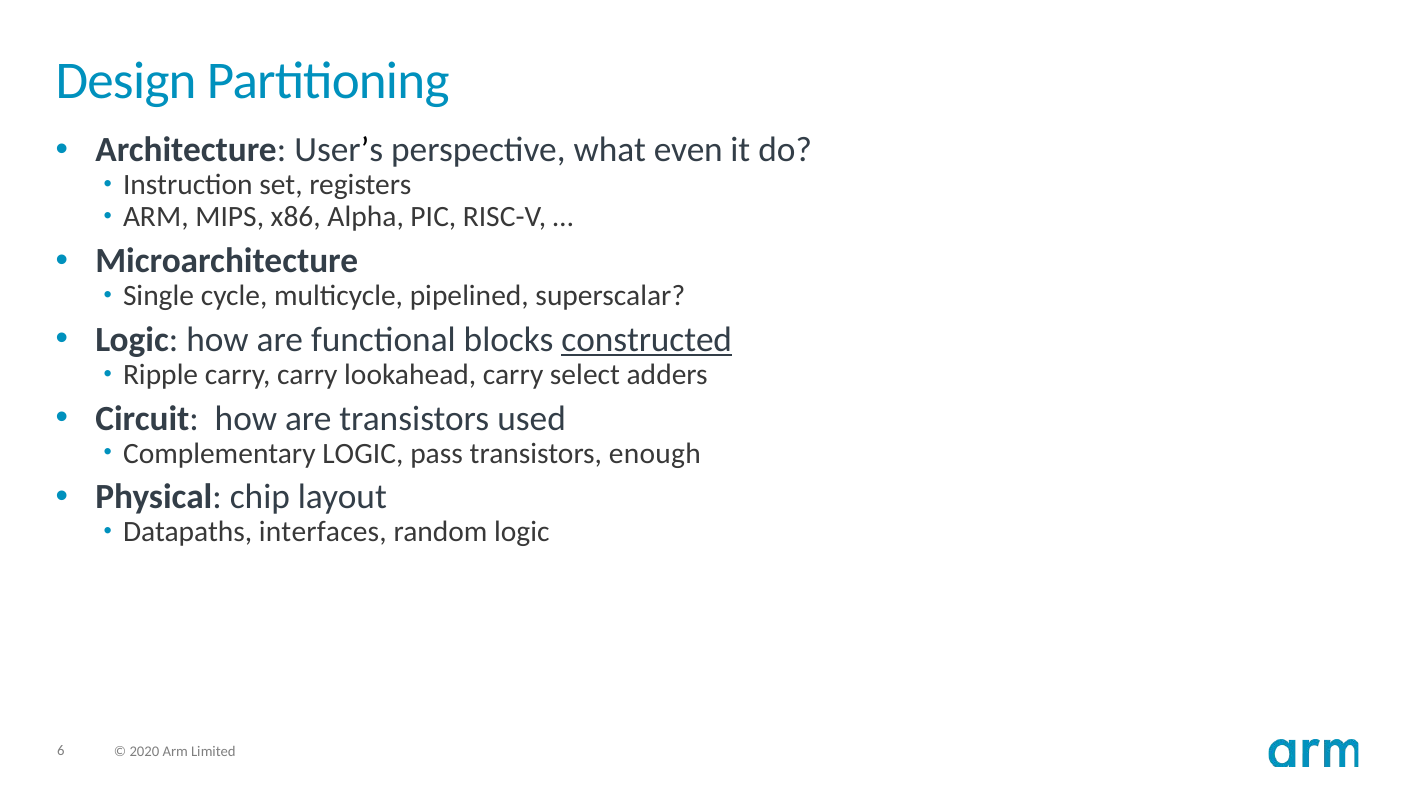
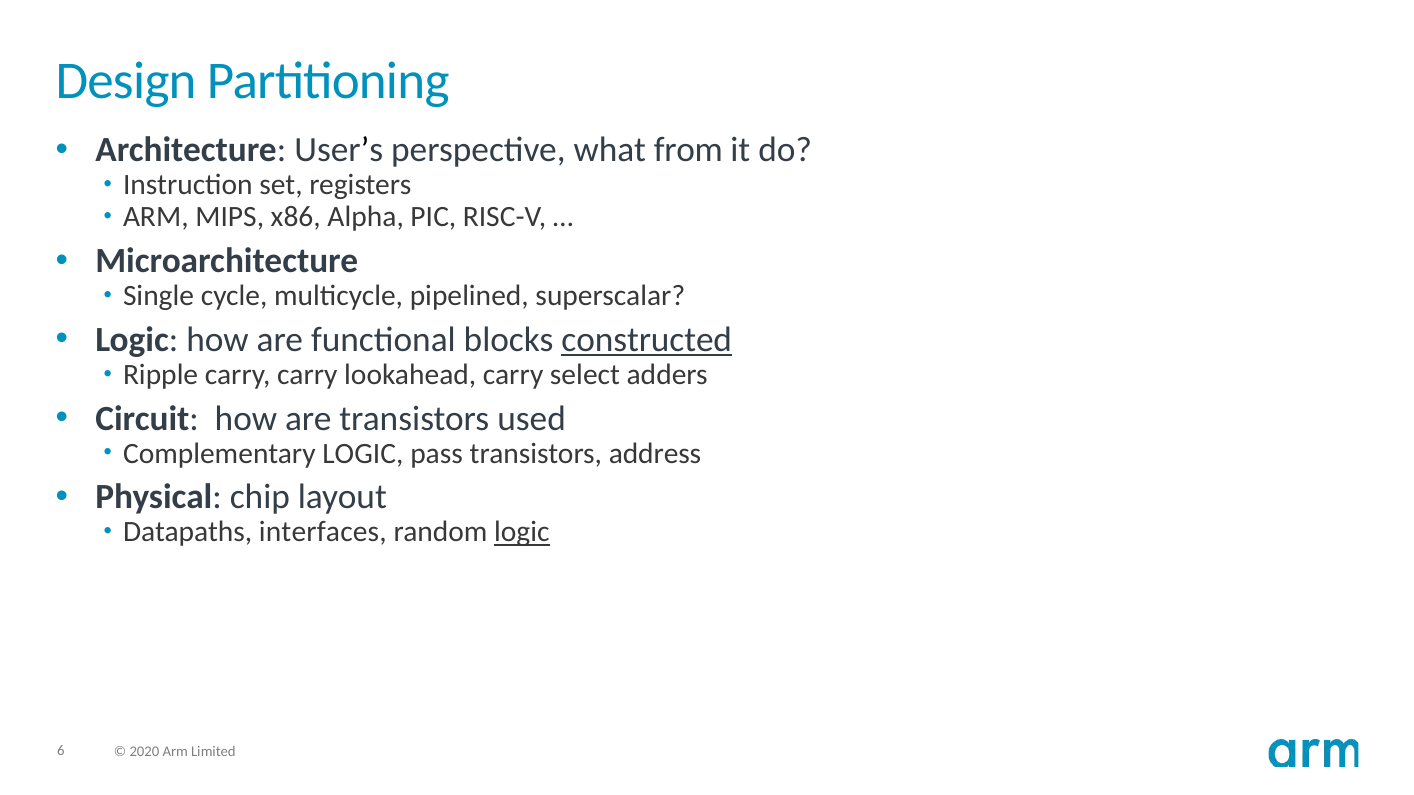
even: even -> from (688, 150)
enough: enough -> address (655, 454)
logic underline: none -> present (522, 532)
